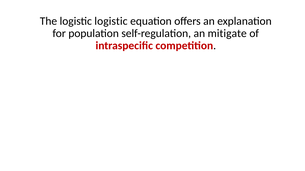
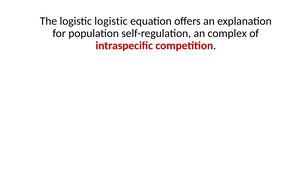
mitigate: mitigate -> complex (227, 34)
